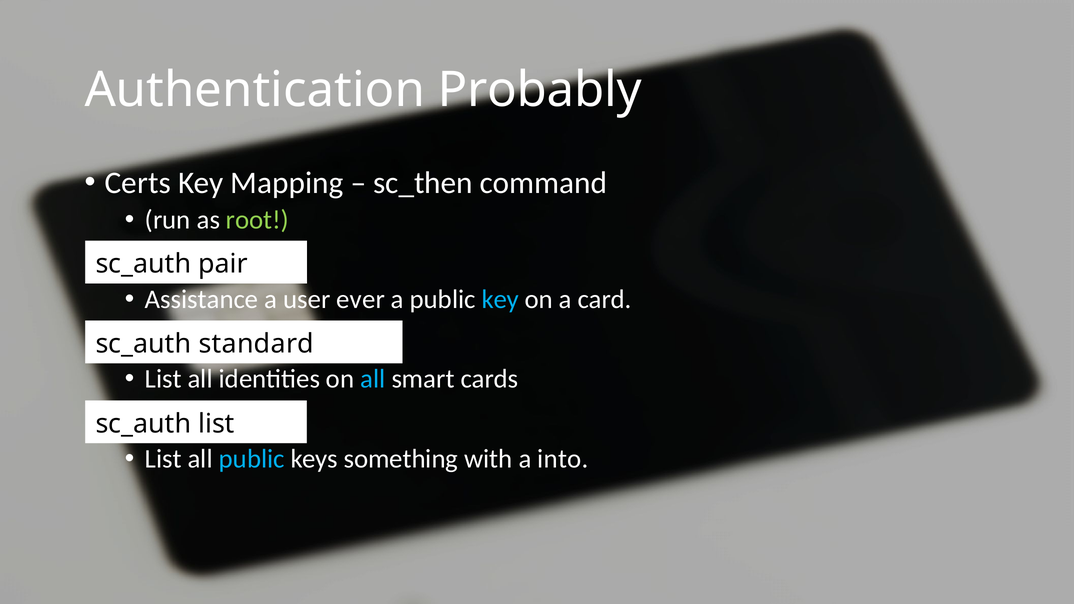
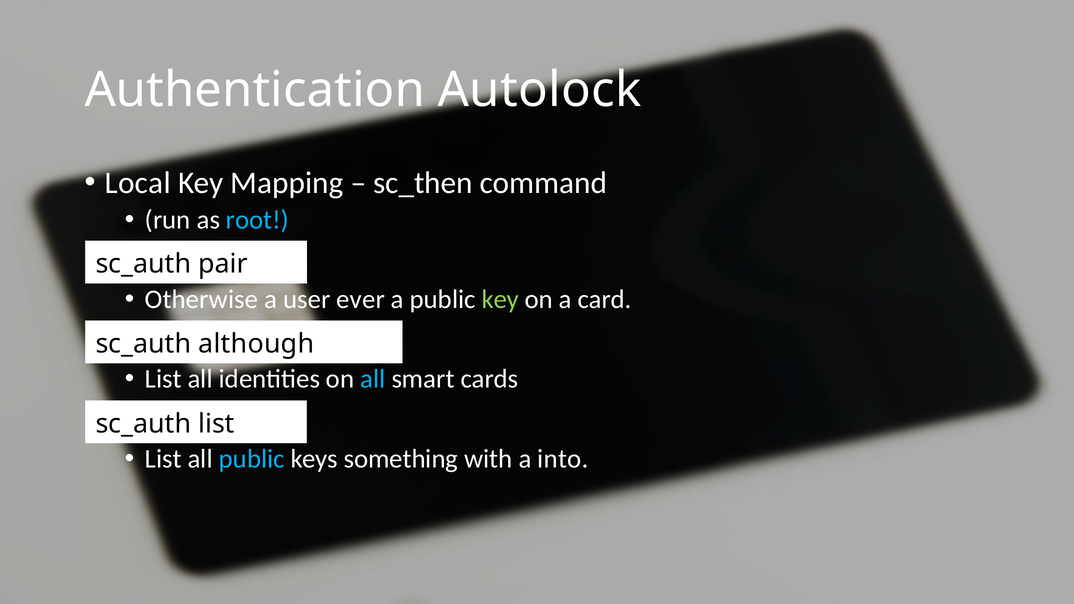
Probably: Probably -> Autolock (540, 90)
Certs: Certs -> Local (138, 183)
root colour: light green -> light blue (258, 220)
Assistance: Assistance -> Otherwise (202, 300)
key colour: light blue -> light green (500, 300)
standard: standard -> although (256, 344)
